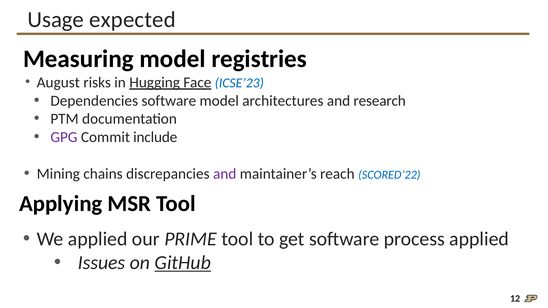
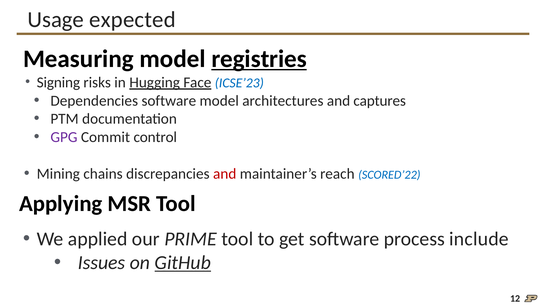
registries underline: none -> present (259, 59)
August: August -> Signing (58, 82)
research: research -> captures (380, 101)
include: include -> control (155, 137)
and colour: purple -> red (225, 174)
process applied: applied -> include (479, 239)
